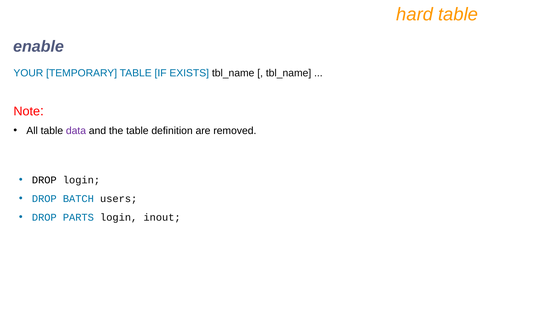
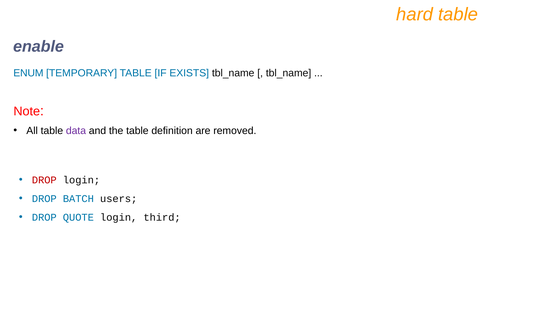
YOUR: YOUR -> ENUM (28, 73)
DROP colour: black -> red (44, 180)
PARTS: PARTS -> QUOTE (78, 217)
inout: inout -> third (162, 217)
